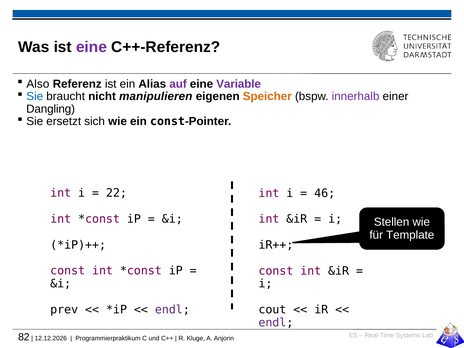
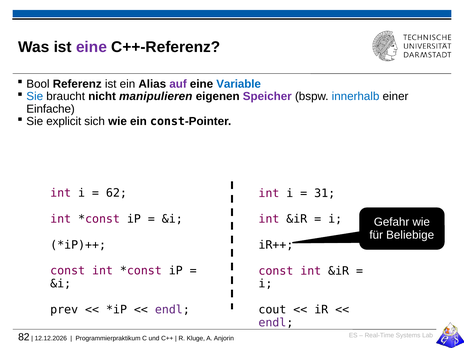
Also: Also -> Bool (38, 84)
Variable colour: purple -> blue (239, 84)
Speicher colour: orange -> purple (267, 96)
innerhalb colour: purple -> blue (356, 96)
Dangling: Dangling -> Einfache (51, 109)
ersetzt: ersetzt -> explicit (64, 121)
22: 22 -> 62 (116, 193)
46: 46 -> 31 (325, 193)
Stellen: Stellen -> Gefahr (392, 222)
Template: Template -> Beliebige (410, 235)
